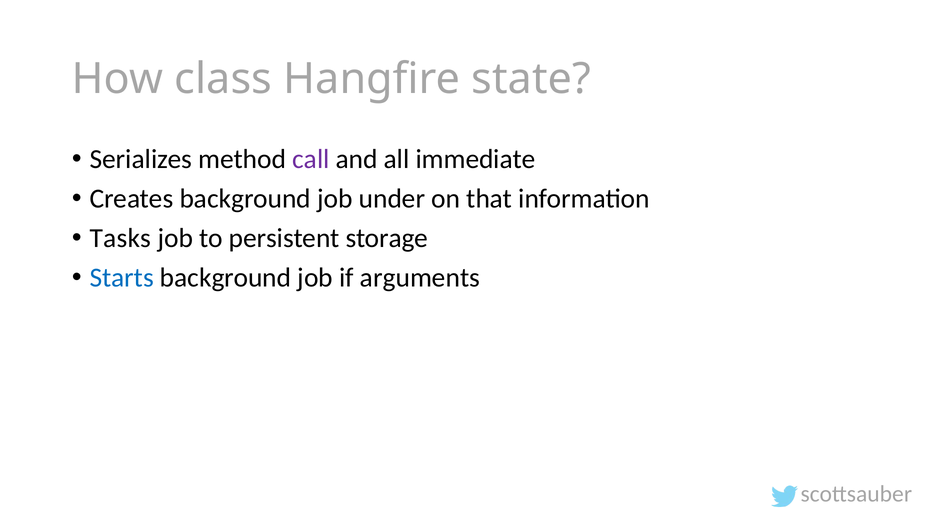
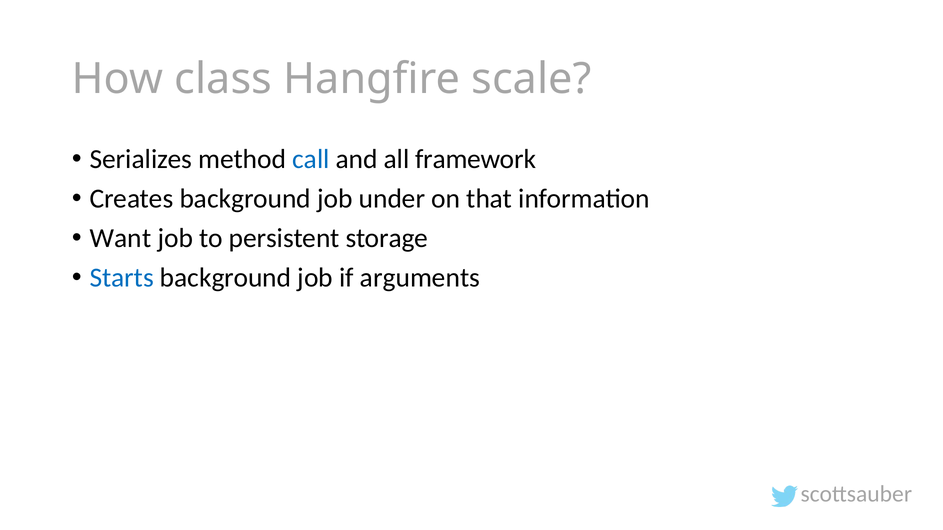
state: state -> scale (531, 79)
call colour: purple -> blue (311, 159)
immediate: immediate -> framework (476, 159)
Tasks: Tasks -> Want (120, 238)
